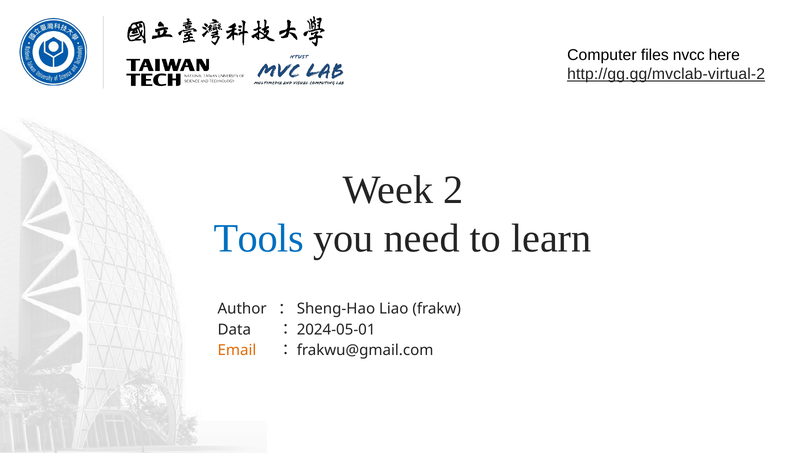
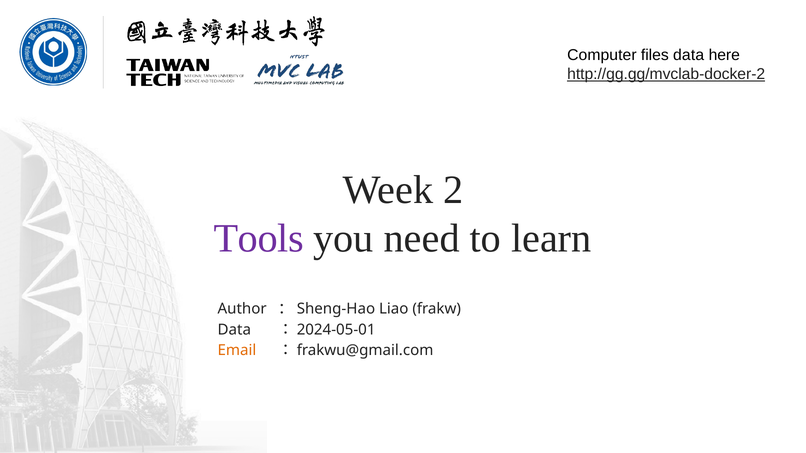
files nvcc: nvcc -> data (689, 55)
http://gg.gg/mvclab-virtual-2: http://gg.gg/mvclab-virtual-2 -> http://gg.gg/mvclab-docker-2 (666, 74)
Tools colour: blue -> purple (259, 239)
